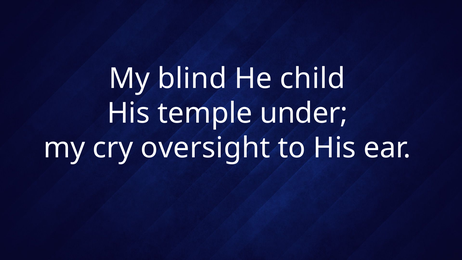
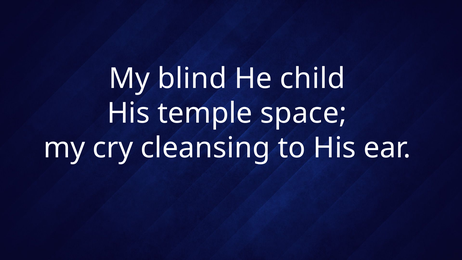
under: under -> space (303, 113)
oversight: oversight -> cleansing (205, 148)
